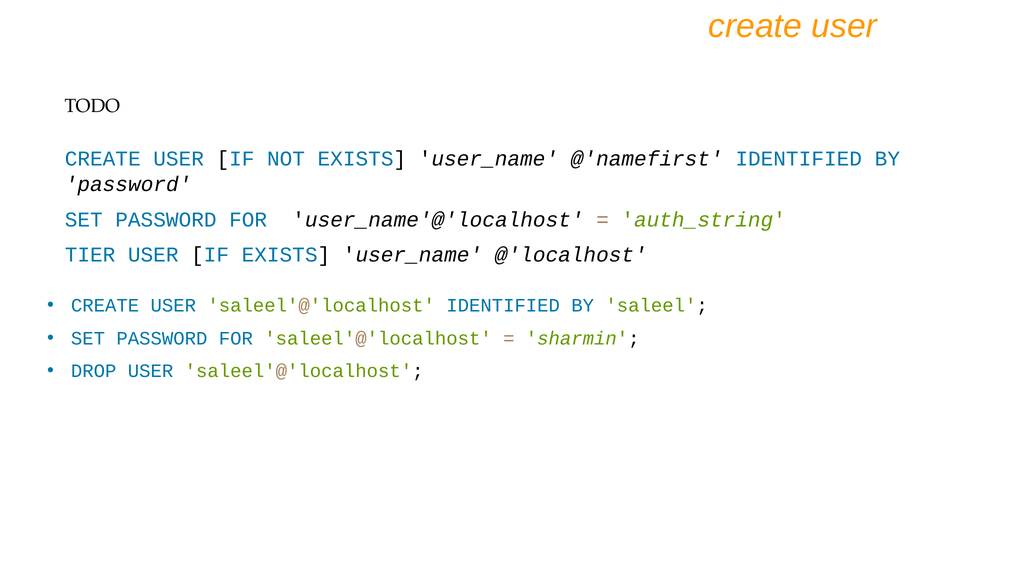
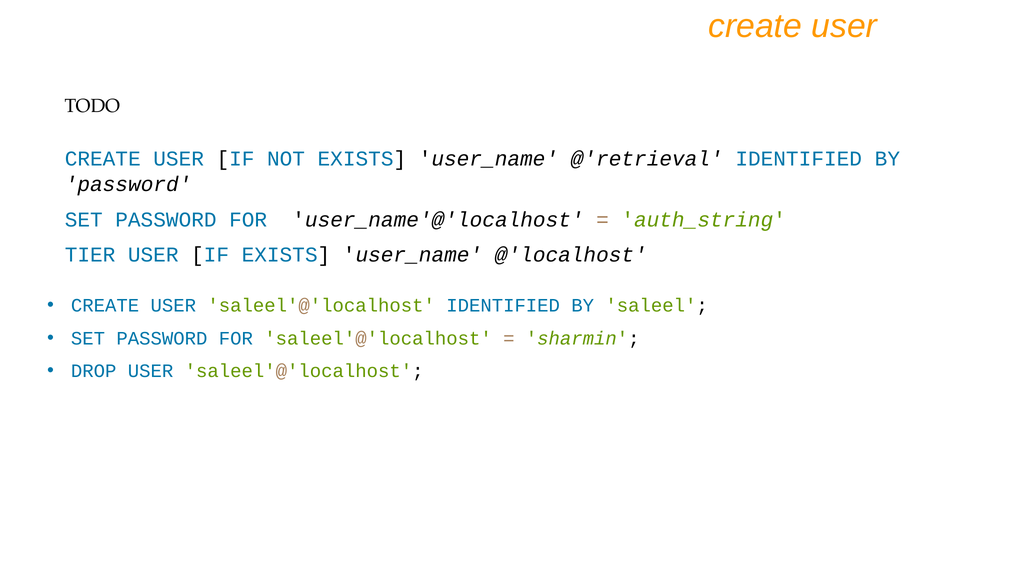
@'namefirst: @'namefirst -> @'retrieval (647, 159)
